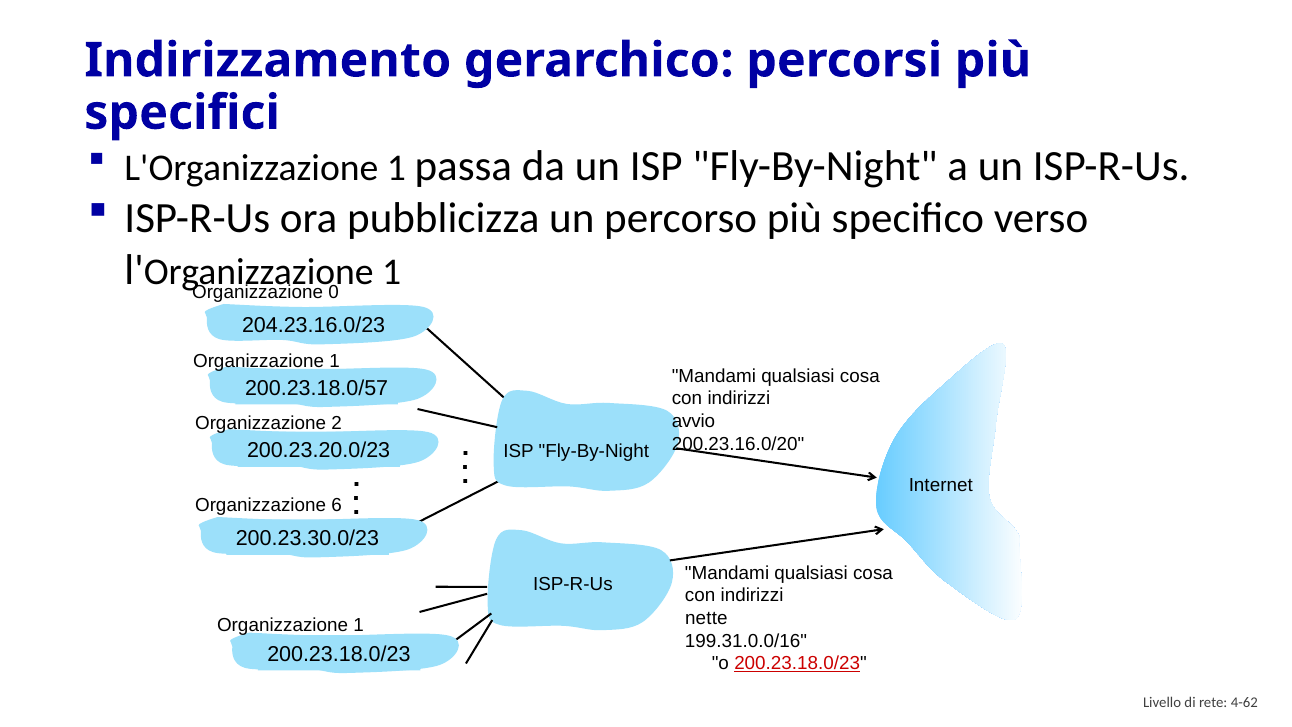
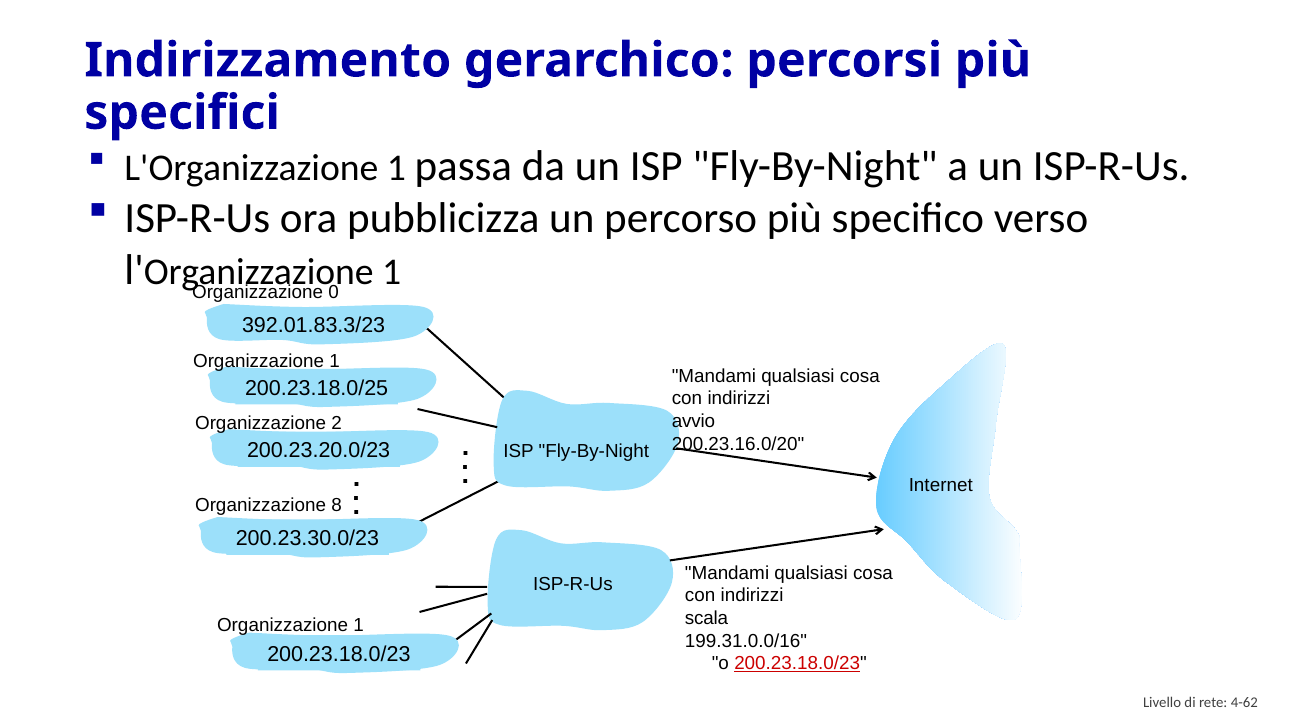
204.23.16.0/23: 204.23.16.0/23 -> 392.01.83.3/23 (314, 325)
200.23.18.0/57: 200.23.18.0/57 -> 200.23.18.0/25 (317, 388)
6: 6 -> 8 (337, 505)
nette: nette -> scala (707, 618)
